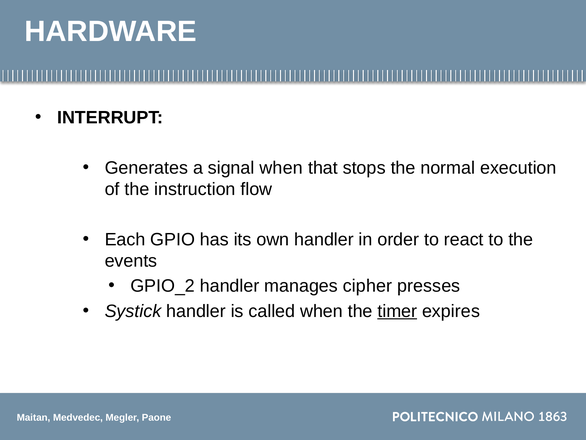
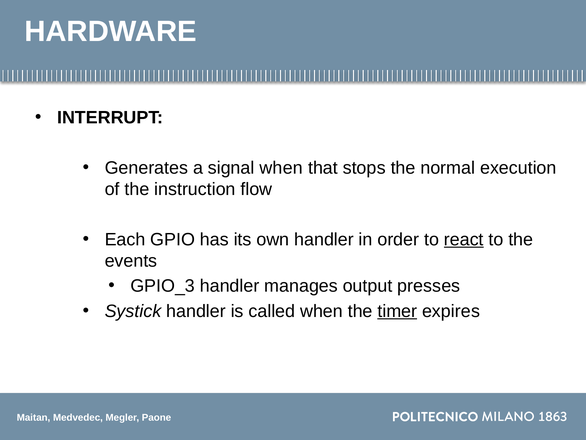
react underline: none -> present (464, 239)
GPIO_2: GPIO_2 -> GPIO_3 (163, 286)
cipher: cipher -> output (368, 286)
